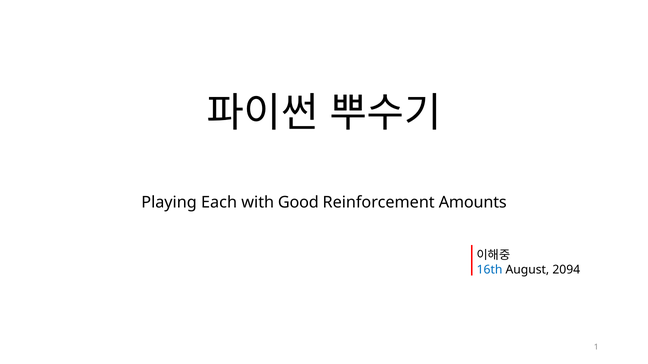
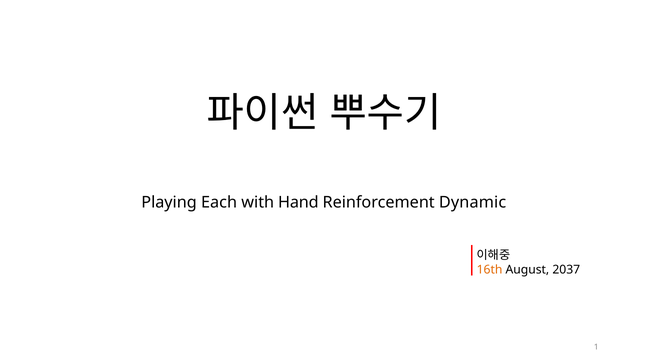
Good: Good -> Hand (298, 203)
Amounts: Amounts -> Dynamic (473, 203)
16th colour: blue -> orange (490, 270)
2094: 2094 -> 2037 (566, 270)
